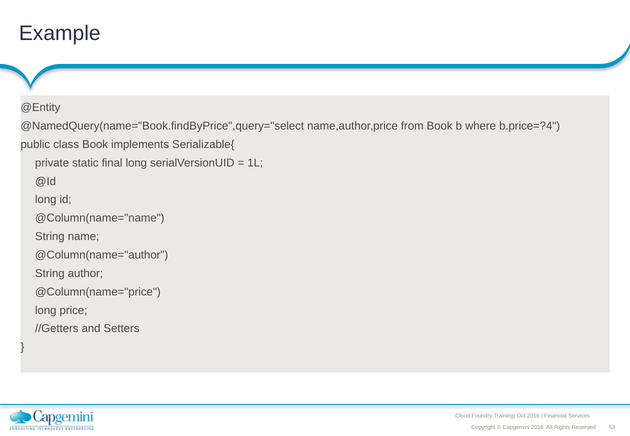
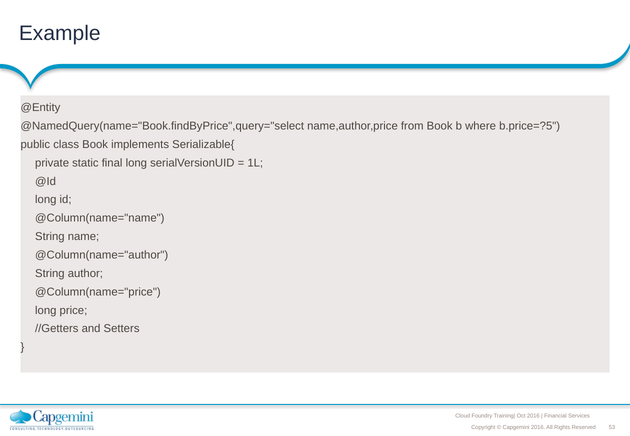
b.price=?4: b.price=?4 -> b.price=?5 (530, 126)
